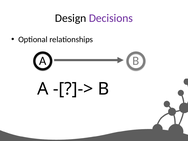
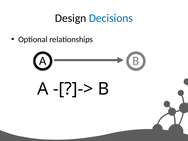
Decisions colour: purple -> blue (111, 18)
